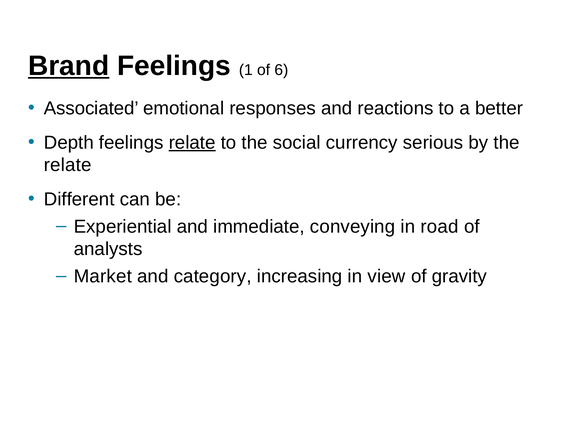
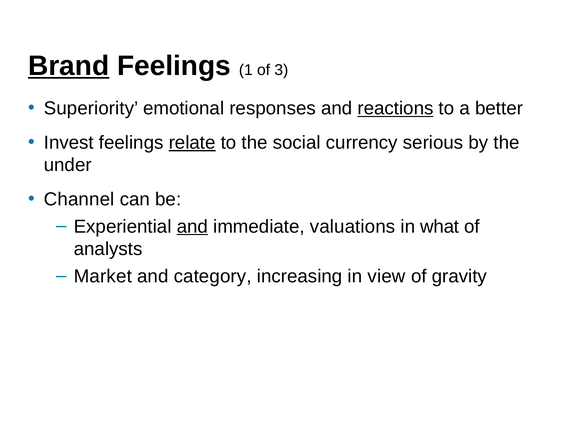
6: 6 -> 3 (281, 70)
Associated: Associated -> Superiority (91, 108)
reactions underline: none -> present (395, 108)
Depth: Depth -> Invest (69, 142)
relate: relate -> under (68, 165)
Different: Different -> Channel (79, 199)
and underline: none -> present (192, 226)
conveying: conveying -> valuations (353, 226)
road: road -> what (440, 226)
